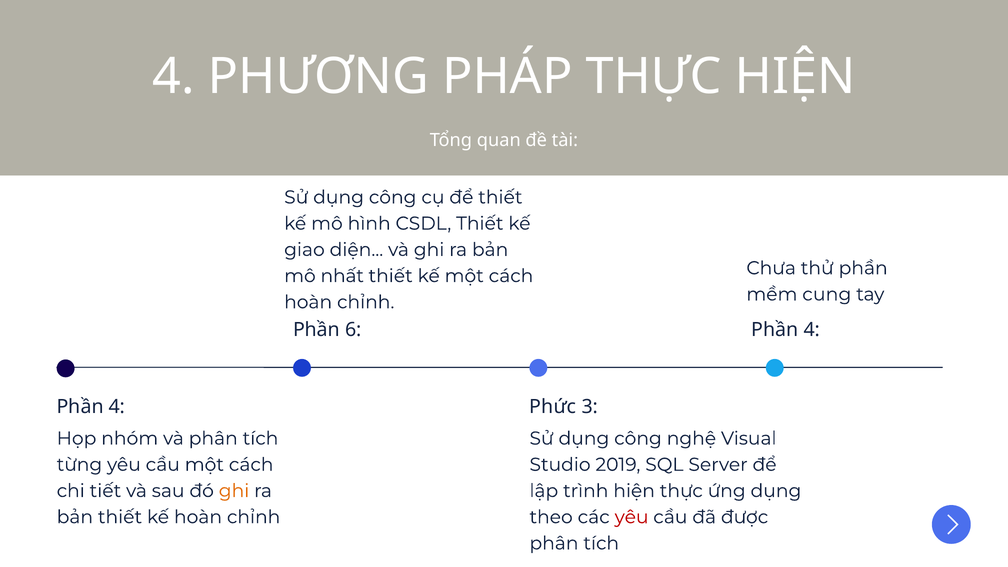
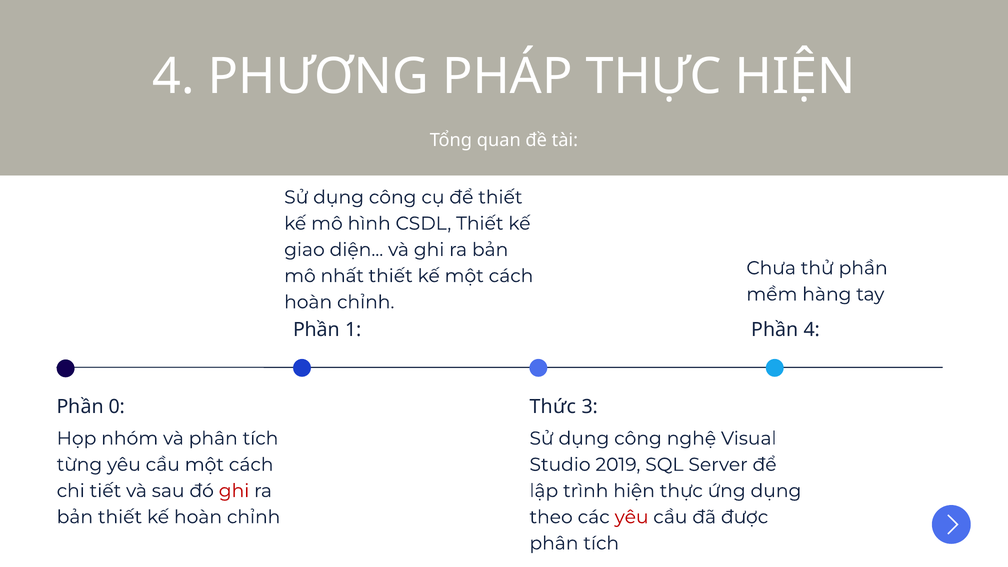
cung: cung -> hàng (827, 294)
6: 6 -> 1 (353, 330)
4: 4 -> 0 (117, 407)
Phức: Phức -> Thức (553, 407)
ghi colour: orange -> red (234, 491)
